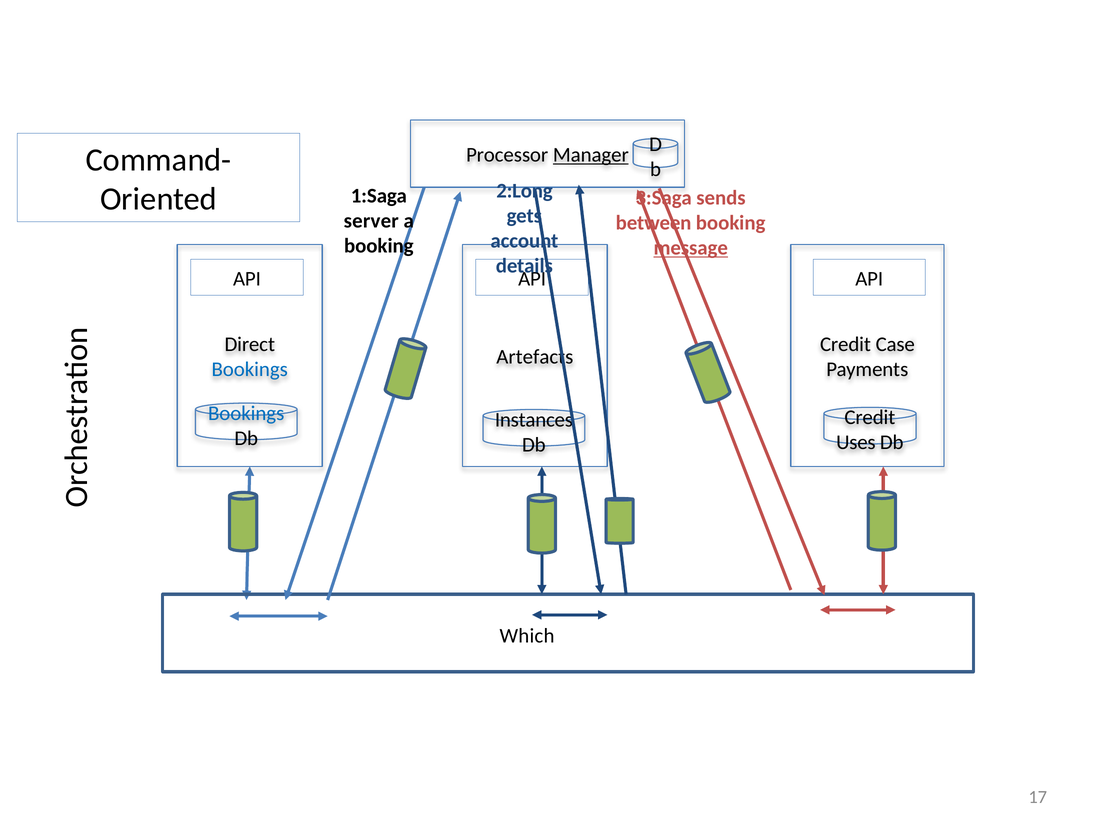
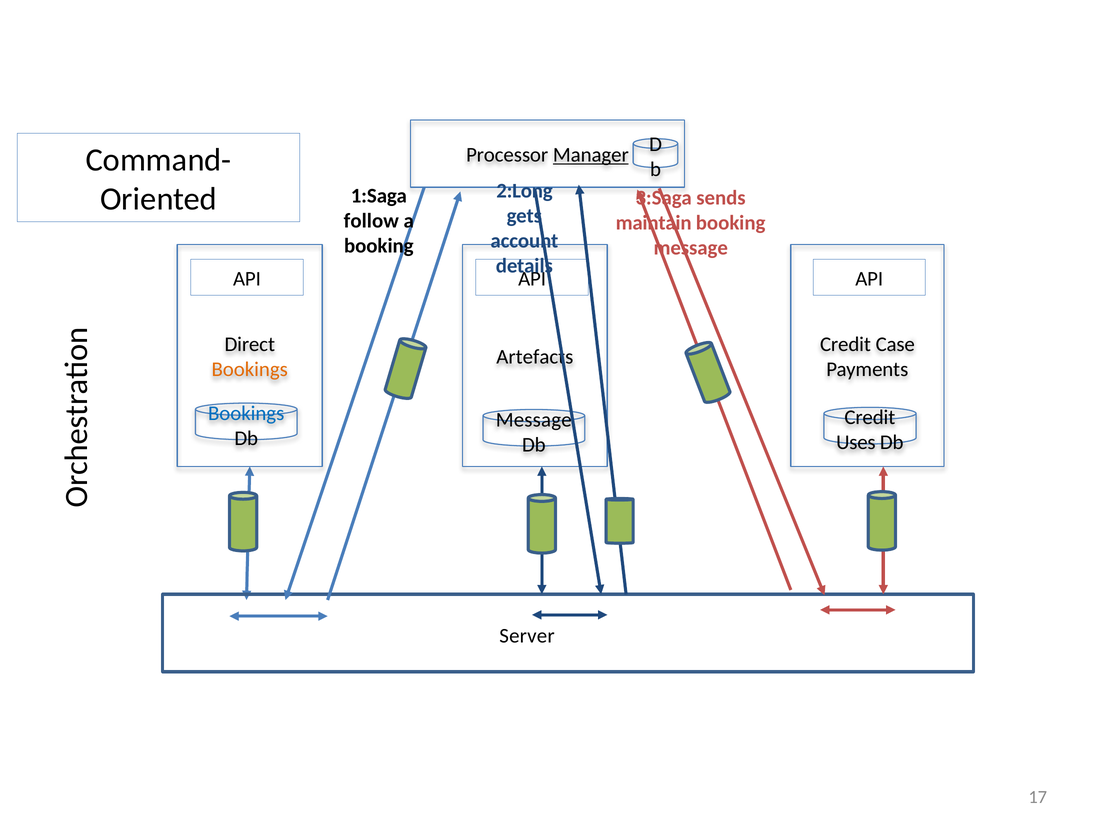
server: server -> follow (371, 221)
between: between -> maintain (654, 223)
message underline: present -> none (691, 248)
Bookings colour: blue -> orange (250, 370)
Instances: Instances -> Message (534, 420)
Which: Which -> Server (527, 636)
